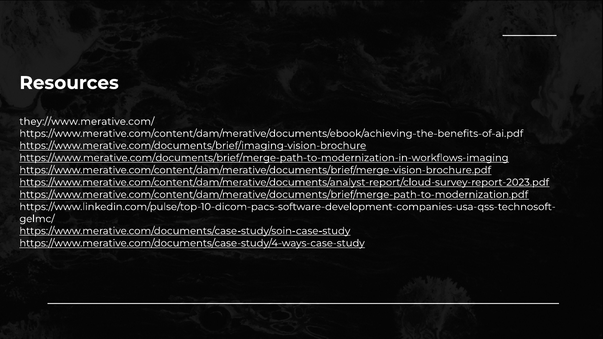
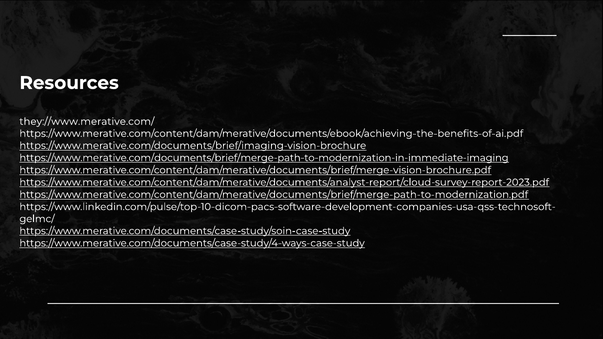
https://www.merative.com/documents/brief/merge-path-to-modernization-in-workflows-imaging: https://www.merative.com/documents/brief/merge-path-to-modernization-in-workflows-imaging -> https://www.merative.com/documents/brief/merge-path-to-modernization-in-immediate-imaging (264, 158)
